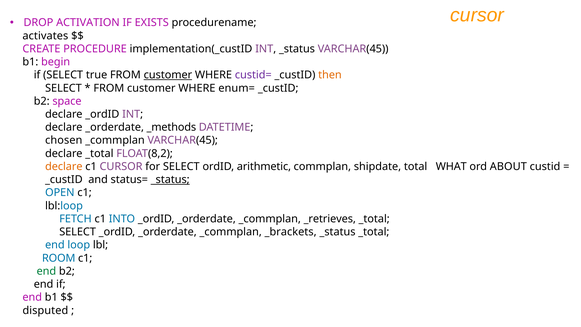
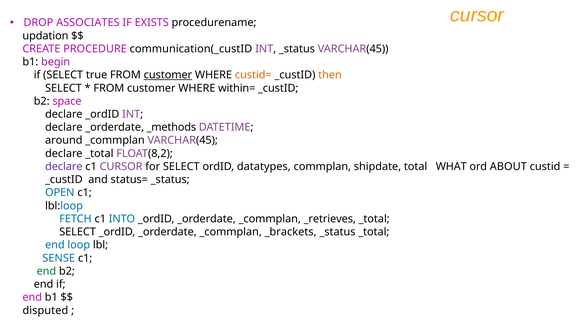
ACTIVATION: ACTIVATION -> ASSOCIATES (88, 23)
activates: activates -> updation (45, 36)
implementation(_custID: implementation(_custID -> communication(_custID (191, 49)
custid= colour: purple -> orange (253, 75)
enum=: enum= -> within= (237, 88)
chosen: chosen -> around (64, 140)
declare colour: orange -> purple (64, 166)
arithmetic: arithmetic -> datatypes (264, 166)
_status underline: present -> none (170, 180)
ROOM: ROOM -> SENSE (59, 258)
